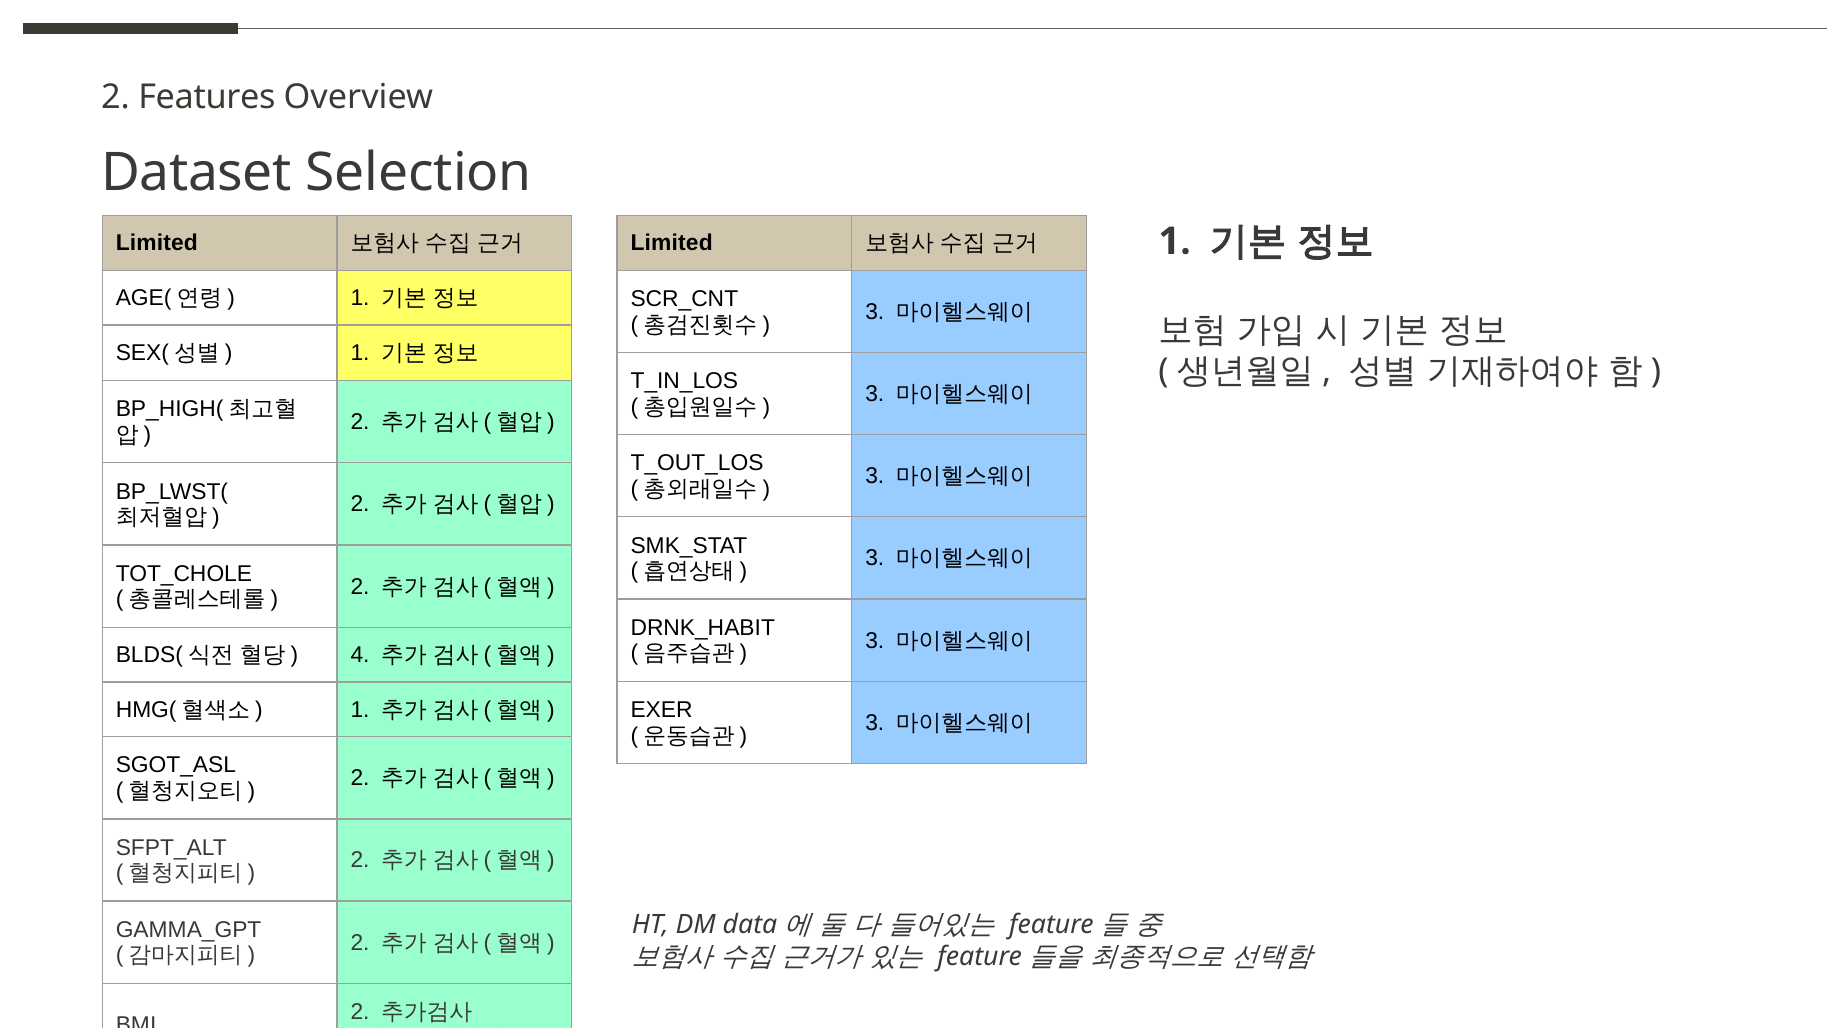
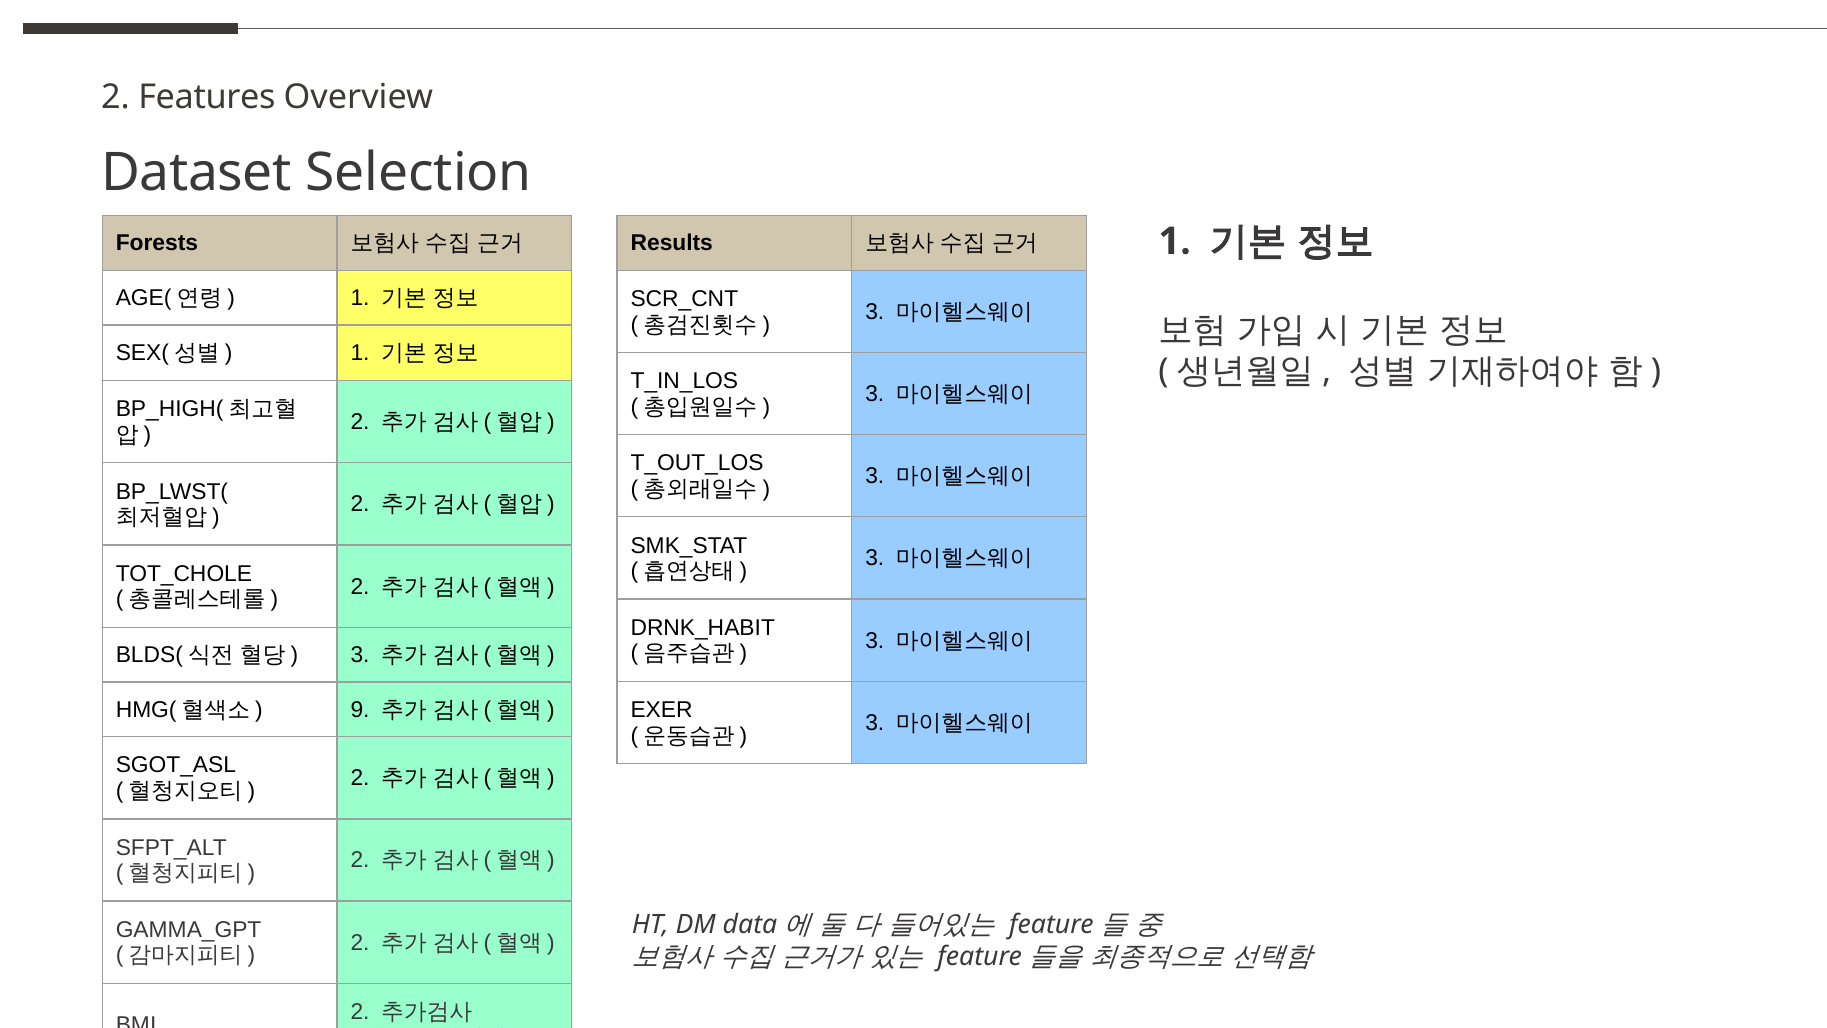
Limited: Limited -> Forests (157, 243)
Limited: Limited -> Results (672, 243)
4: 4 -> 3 (360, 655)
1: 1 -> 9 (360, 710)
